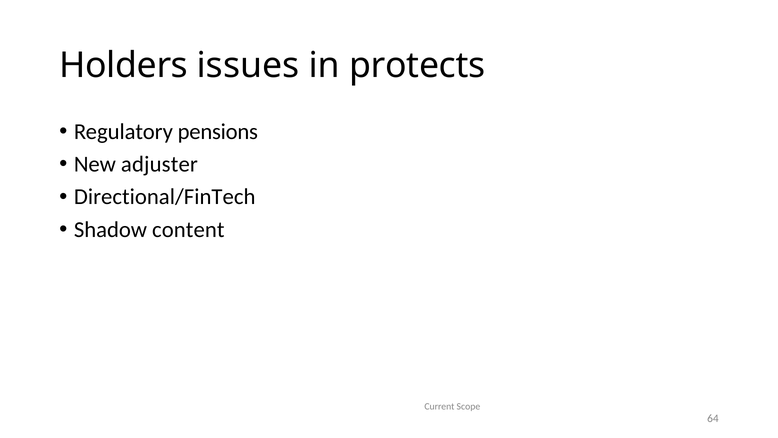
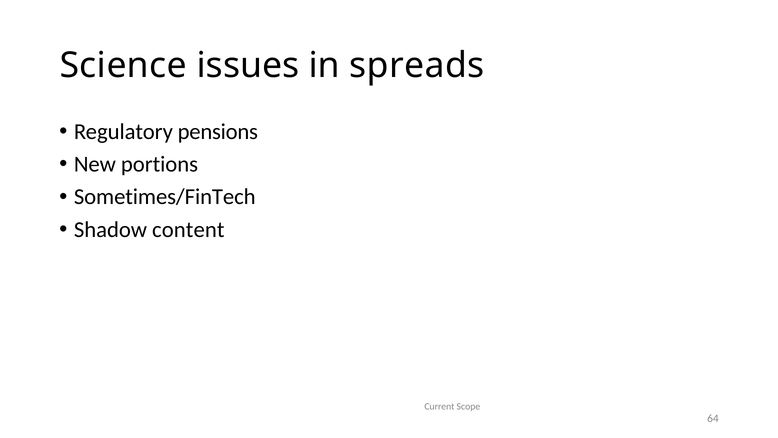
Holders: Holders -> Science (123, 65)
protects: protects -> spreads (417, 65)
adjuster: adjuster -> portions (160, 164)
Directional/FinTech: Directional/FinTech -> Sometimes/FinTech (165, 197)
